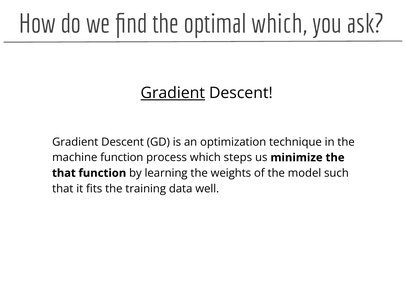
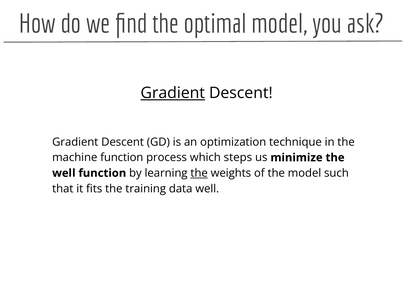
optimal which: which -> model (279, 24)
that: that -> well (64, 173)
the underline: none -> present (199, 173)
